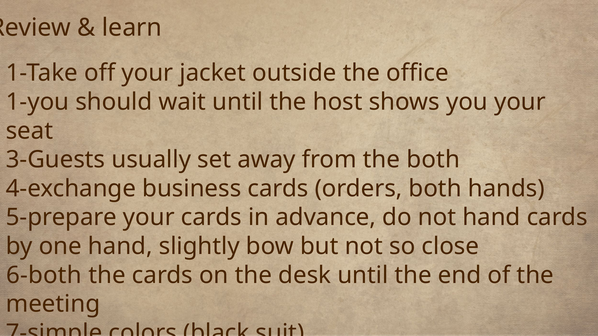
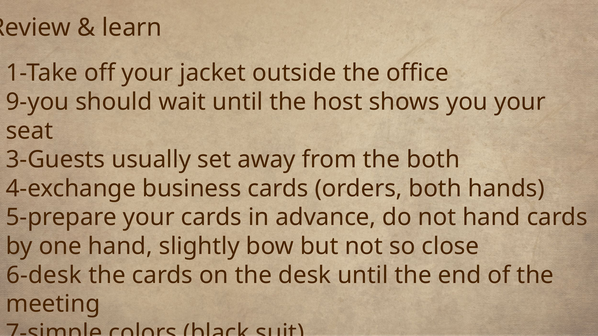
1-you: 1-you -> 9-you (37, 102)
6-both: 6-both -> 6-desk (44, 275)
